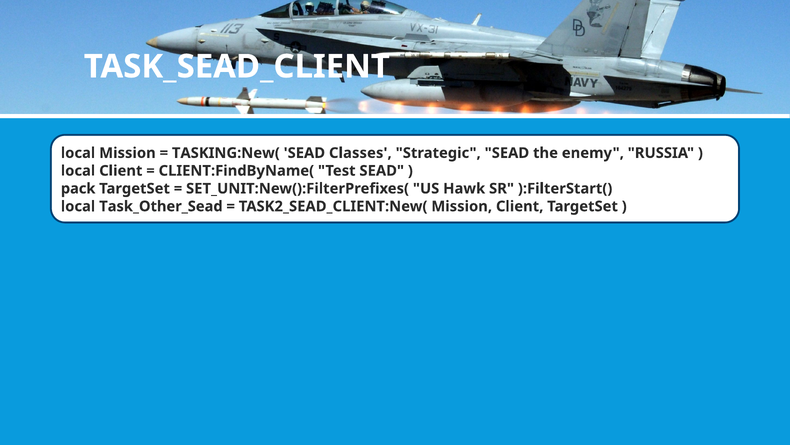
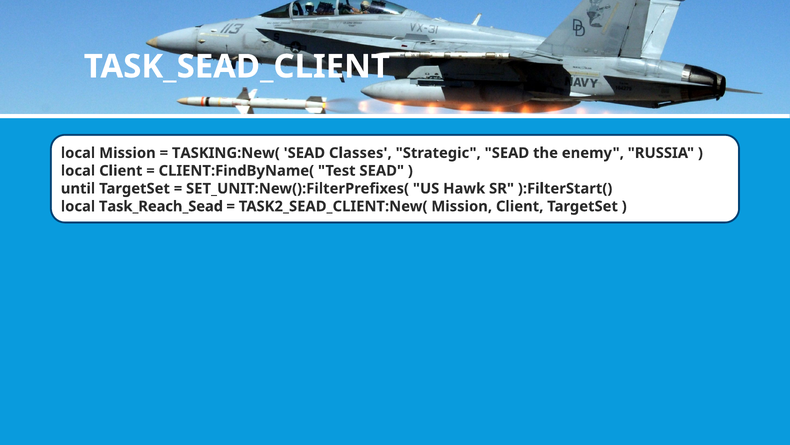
pack: pack -> until (78, 188)
Task_Other_Sead: Task_Other_Sead -> Task_Reach_Sead (161, 206)
